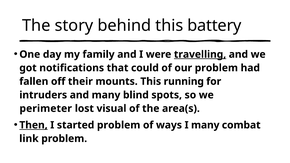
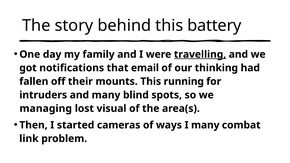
could: could -> email (145, 68)
our problem: problem -> thinking (216, 68)
perimeter: perimeter -> managing (46, 109)
Then underline: present -> none (33, 125)
started problem: problem -> cameras (119, 125)
